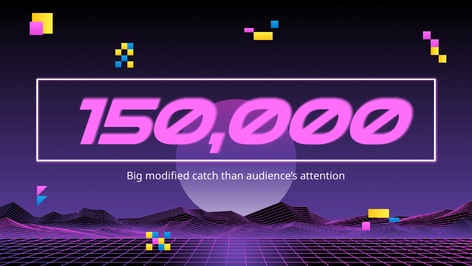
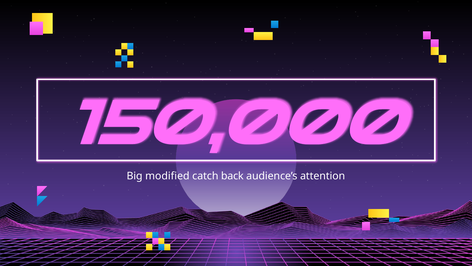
than: than -> back (232, 176)
